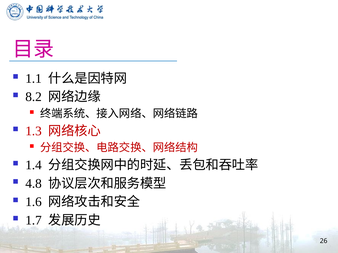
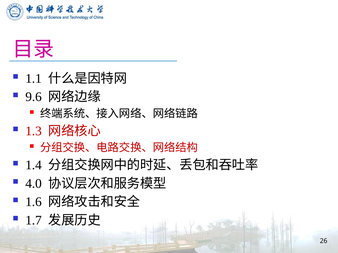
8.2: 8.2 -> 9.6 (34, 97)
4.8: 4.8 -> 4.0 (34, 184)
